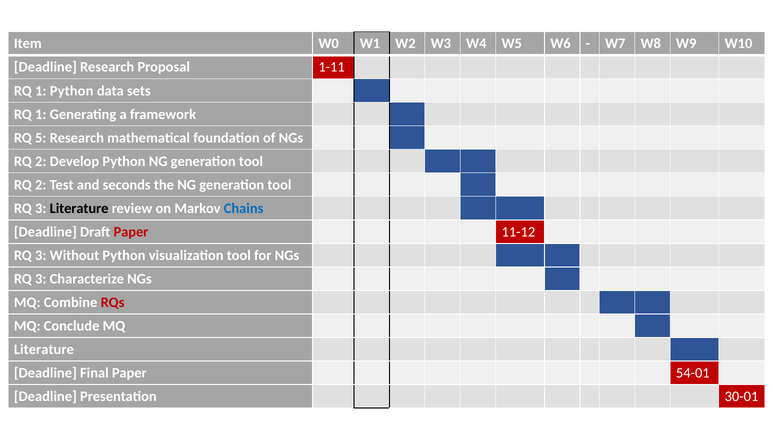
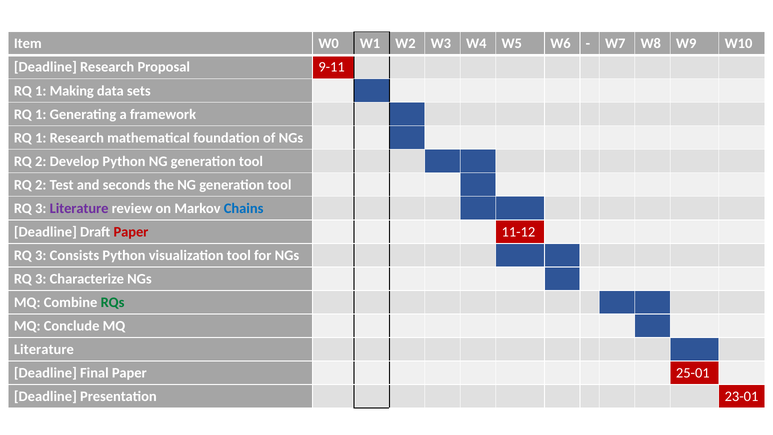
1-11: 1-11 -> 9-11 (332, 67)
1 Python: Python -> Making (72, 91)
5: 5 -> 1 (41, 138)
Literature colour: black -> purple (79, 208)
Without: Without -> Consists (74, 255)
RQs colour: red -> green (113, 302)
54-01: 54-01 -> 25-01 (693, 373)
30-01: 30-01 -> 23-01 (742, 396)
